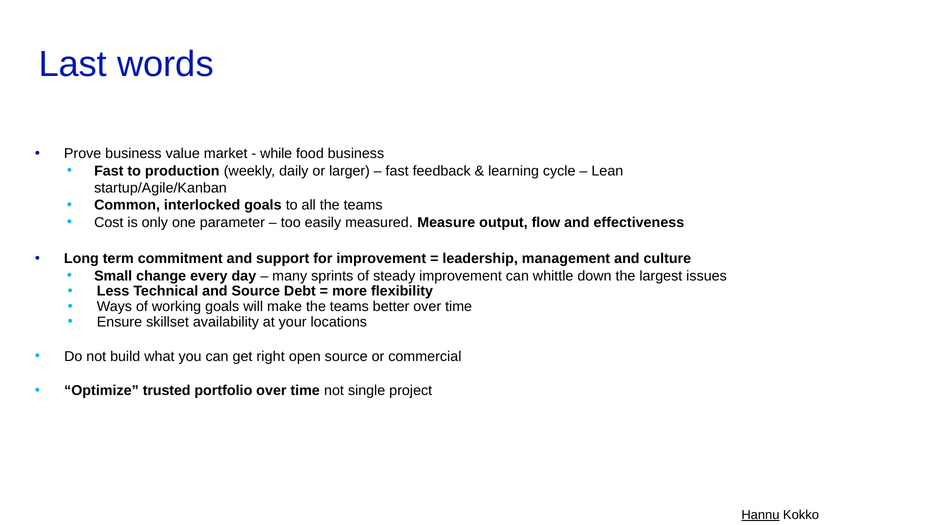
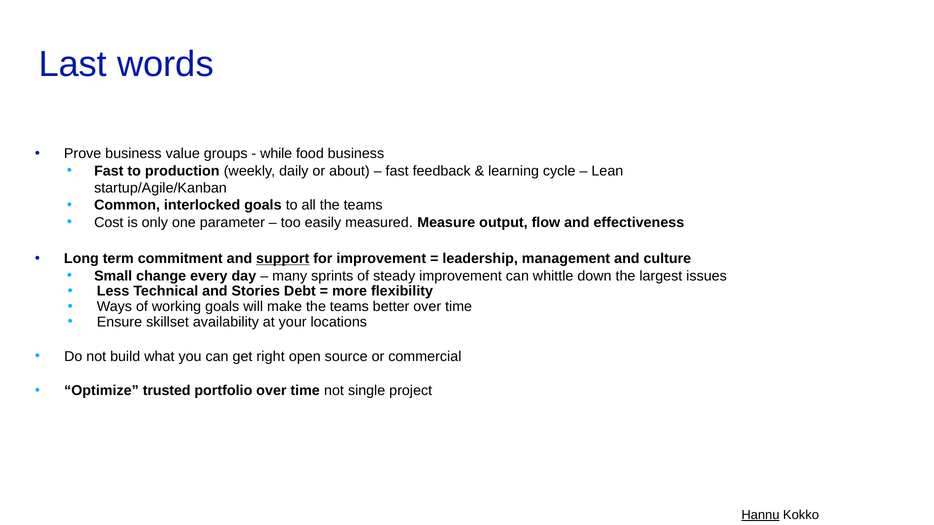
market: market -> groups (226, 154)
larger: larger -> about (349, 171)
support underline: none -> present (283, 259)
and Source: Source -> Stories (256, 291)
